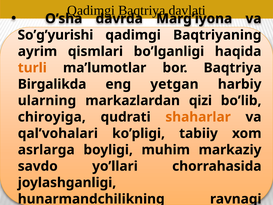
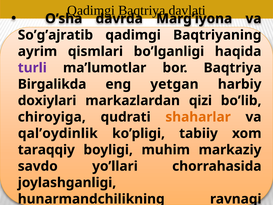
So’g’yurishi: So’g’yurishi -> So’g’ajratib (55, 35)
turli colour: orange -> purple (32, 68)
ularning: ularning -> doxiylari (47, 100)
qal’vohalari: qal’vohalari -> qal’oydinlik (58, 133)
asrlarga: asrlarga -> taraqqiy (46, 150)
